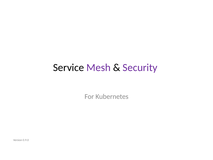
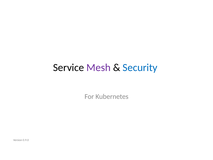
Security colour: purple -> blue (140, 67)
